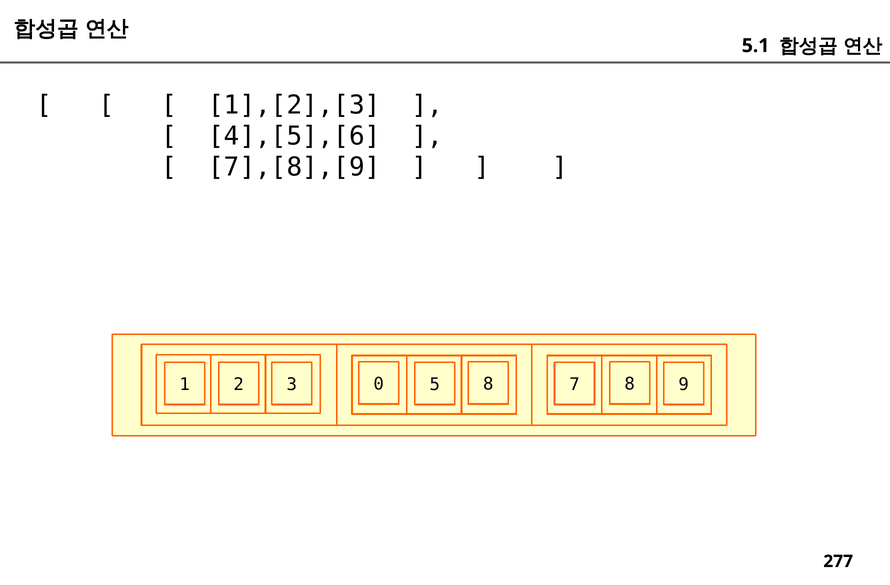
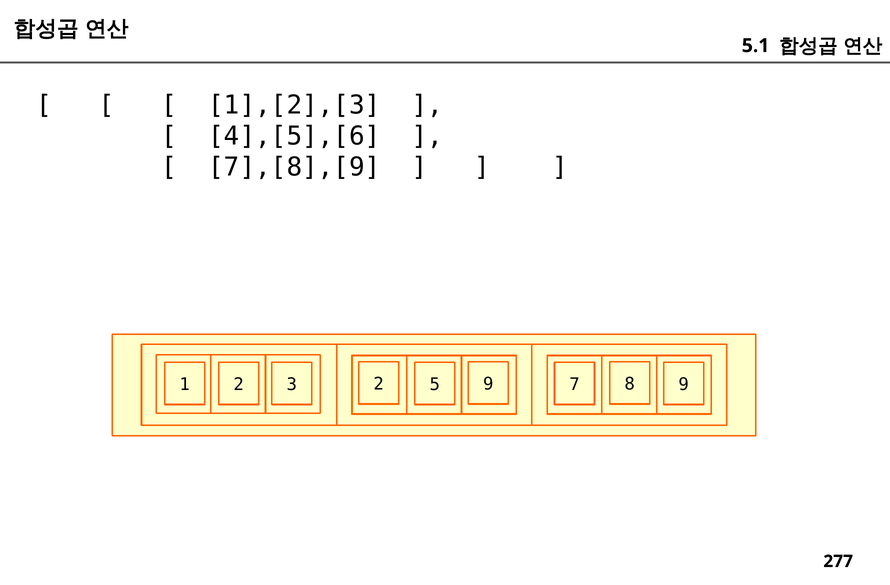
3 0: 0 -> 2 (379, 384)
5 8: 8 -> 9 (488, 384)
